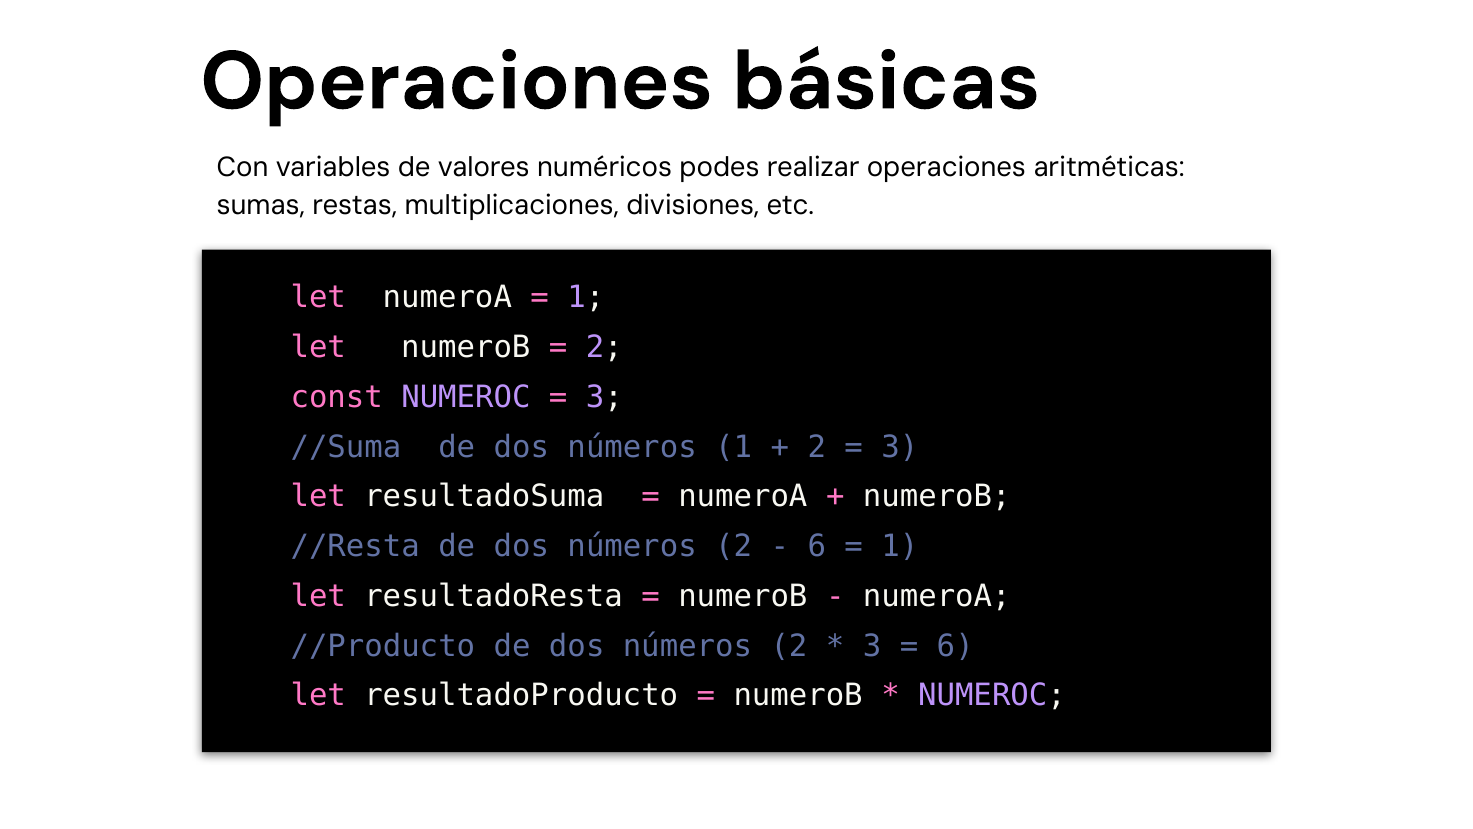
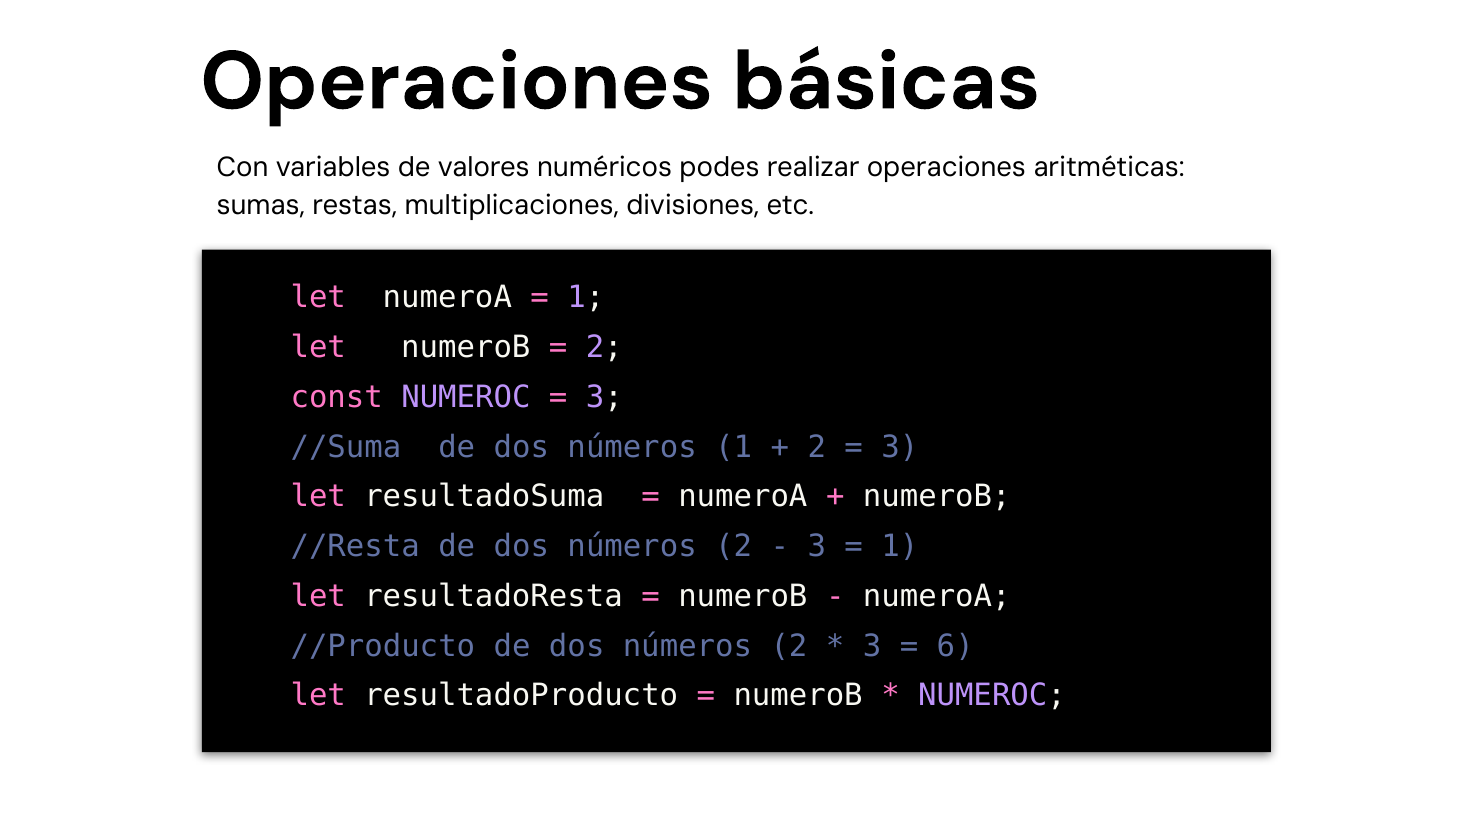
6: 6 -> 3 (817, 546)
